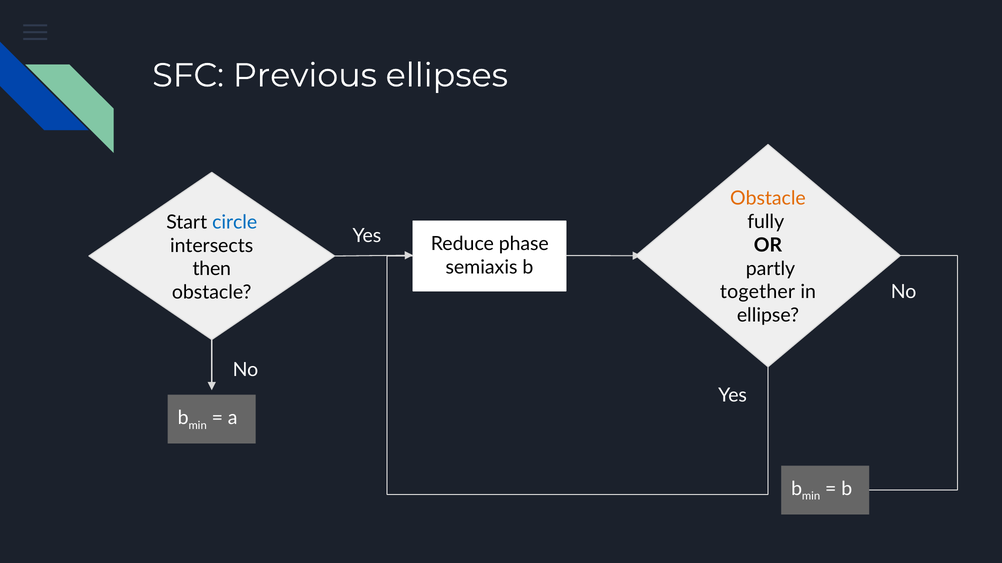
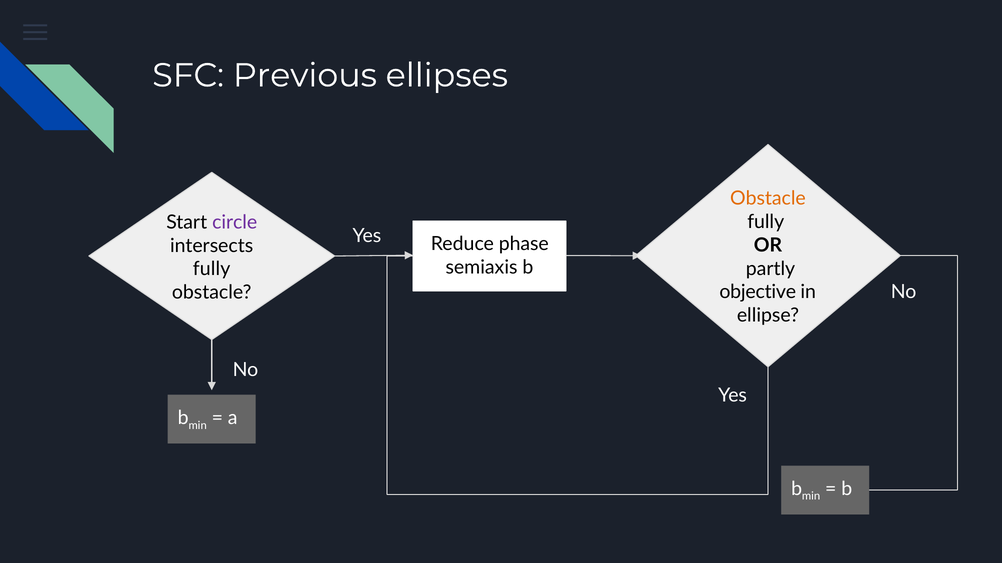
circle colour: blue -> purple (235, 222)
then: then -> fully (212, 269)
together: together -> objective (758, 292)
